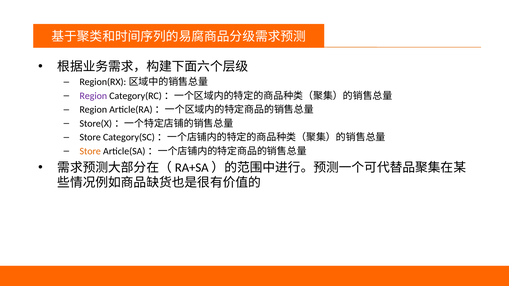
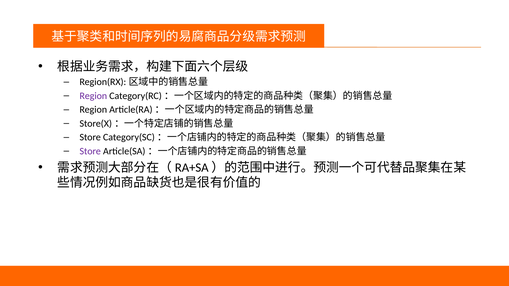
Store colour: orange -> purple (90, 151)
